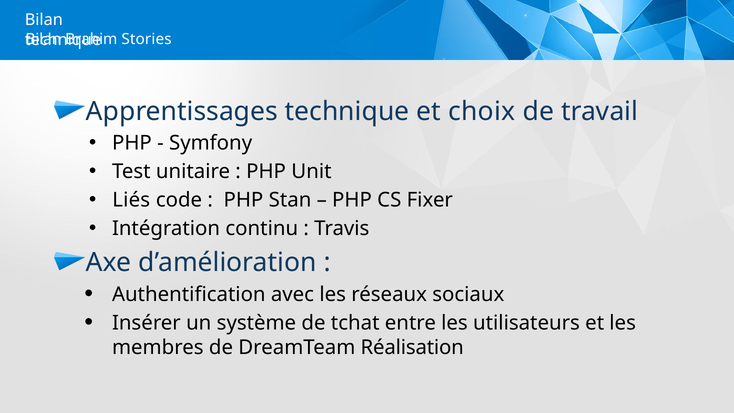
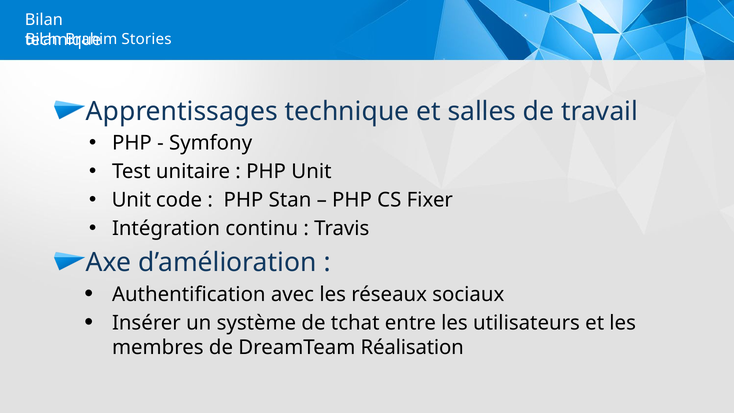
choix: choix -> salles (482, 111)
Liés: Liés -> Unit (131, 200)
